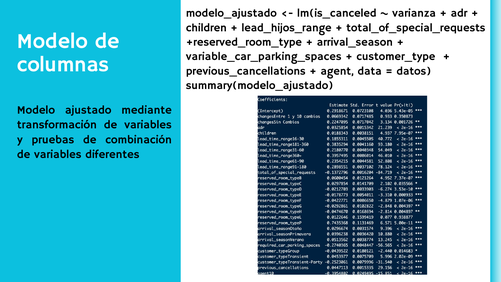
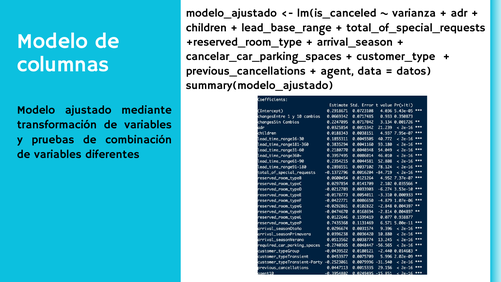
lead_hijos_range: lead_hijos_range -> lead_base_range (287, 28)
variable_car_parking_spaces: variable_car_parking_spaces -> cancelar_car_parking_spaces (264, 57)
